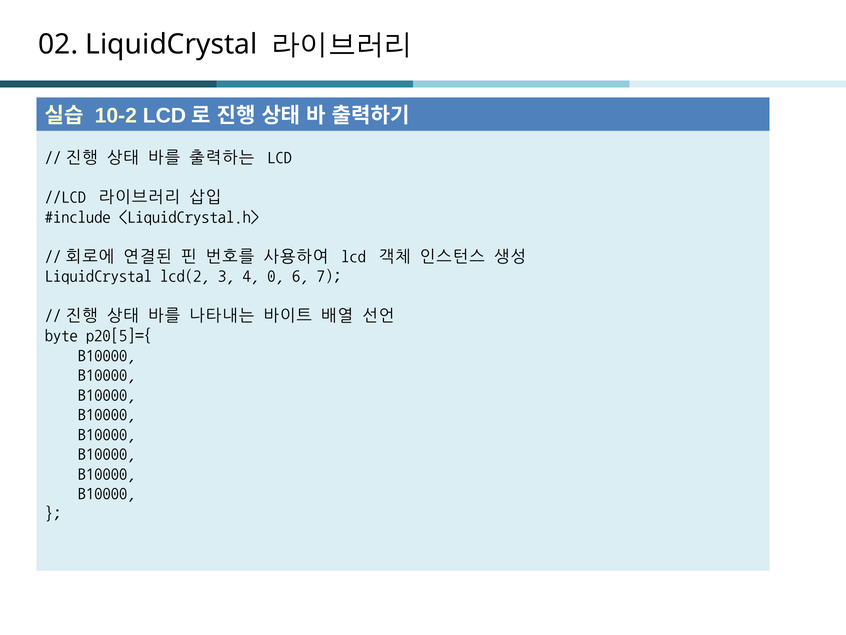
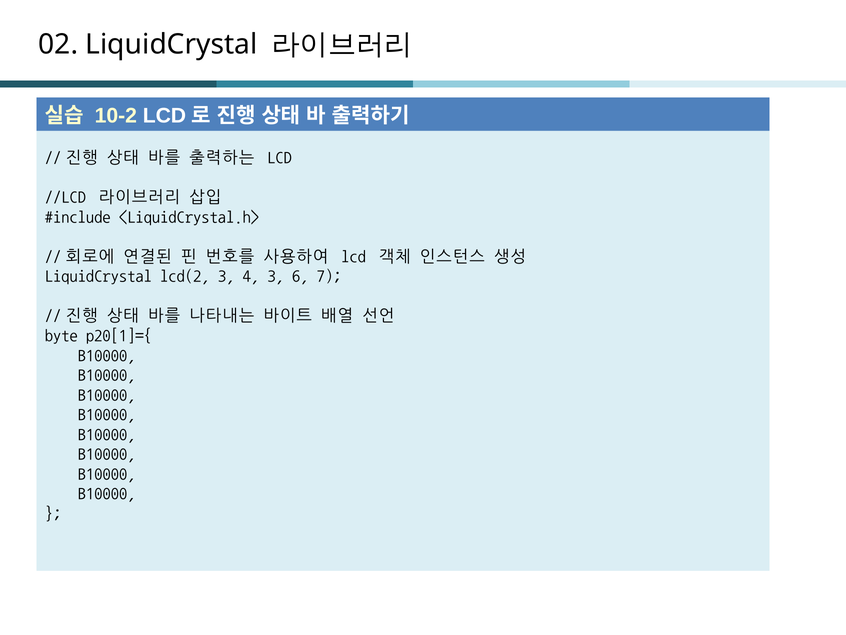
4 0: 0 -> 3 (276, 276)
p20[5]={: p20[5]={ -> p20[1]={ (119, 335)
